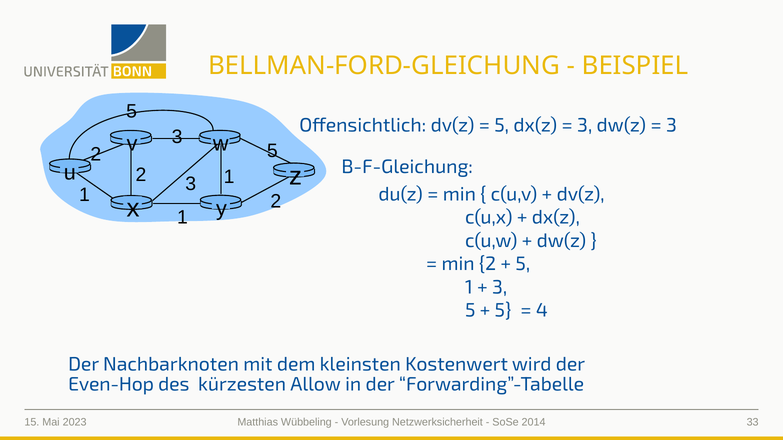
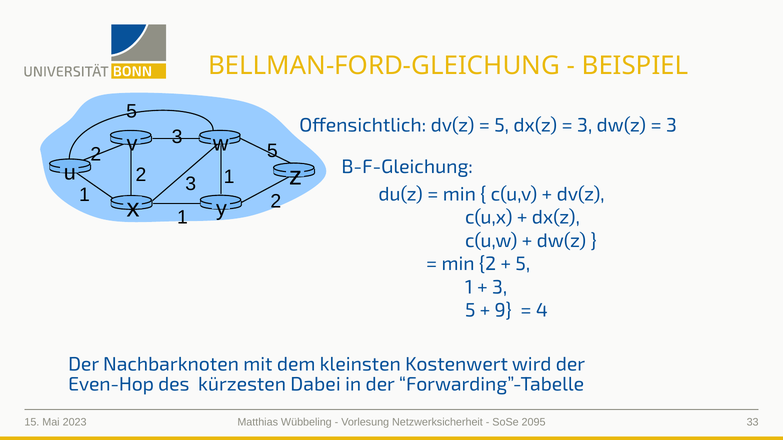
5: 5 -> 9 (503, 311)
Allow: Allow -> Dabei (316, 384)
2014: 2014 -> 2095 (534, 423)
